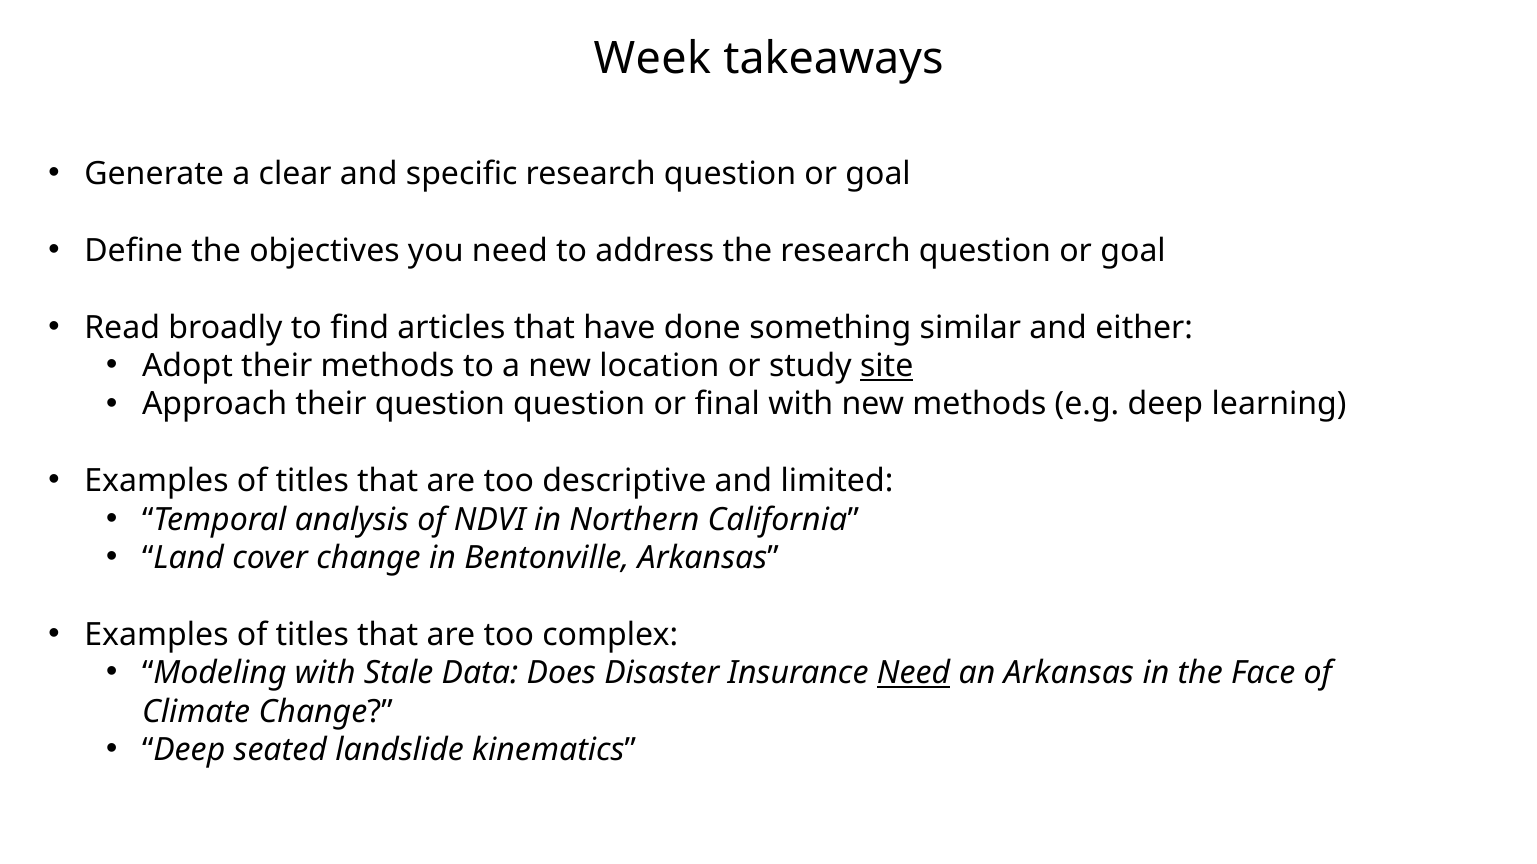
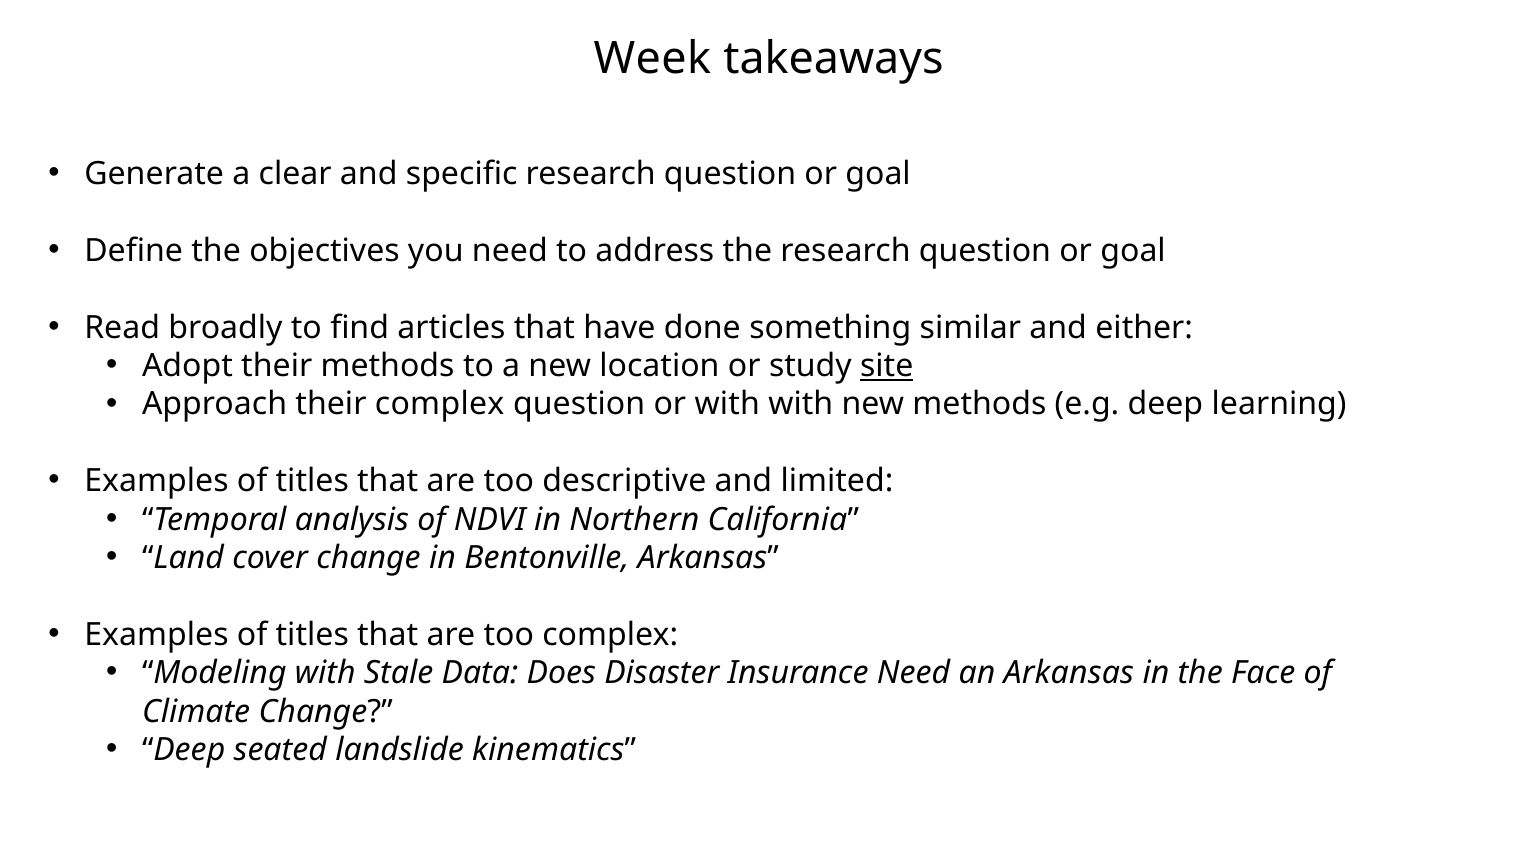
their question: question -> complex (440, 405)
or final: final -> with (727, 405)
Need underline: present -> none (914, 674)
